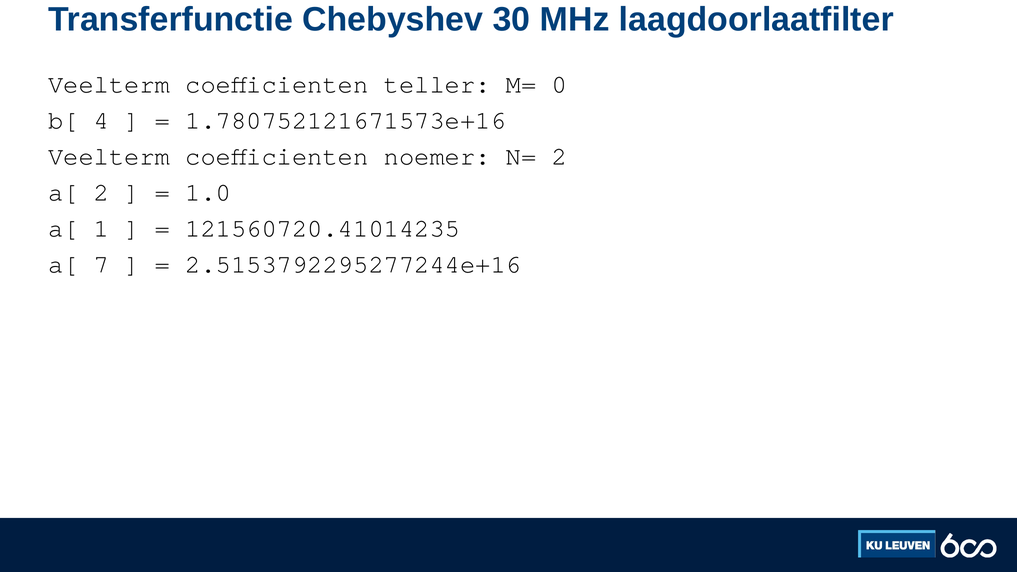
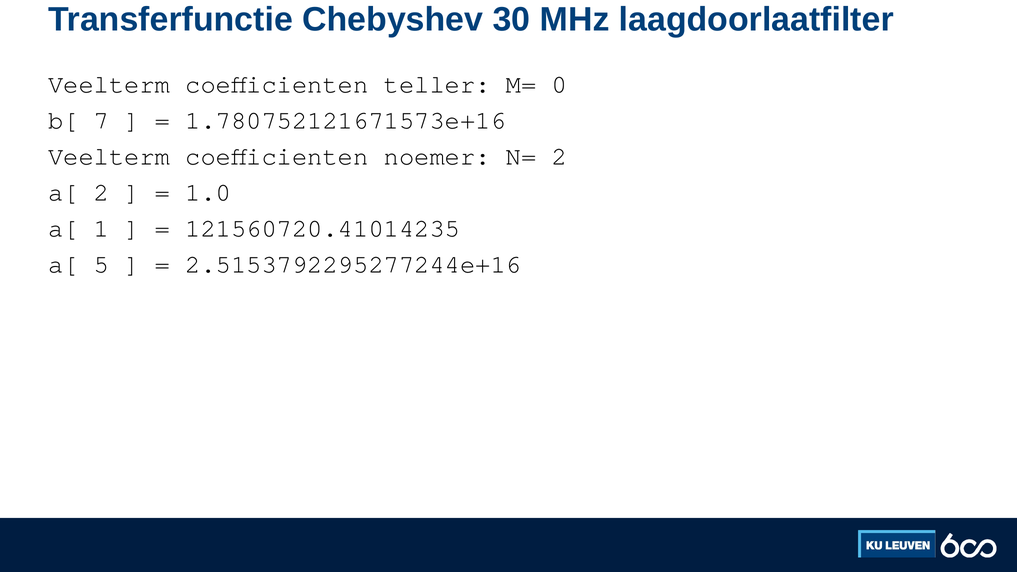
4: 4 -> 7 (101, 120)
7: 7 -> 5 (101, 265)
